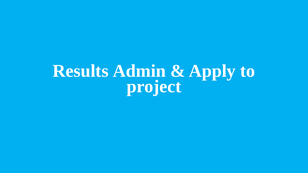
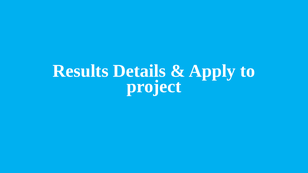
Admin: Admin -> Details (139, 71)
